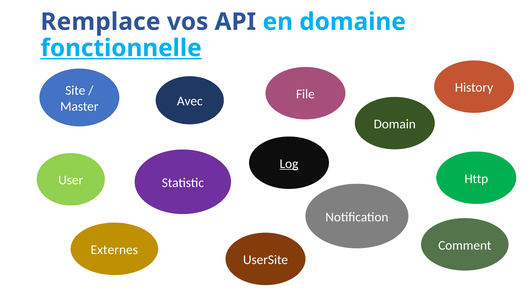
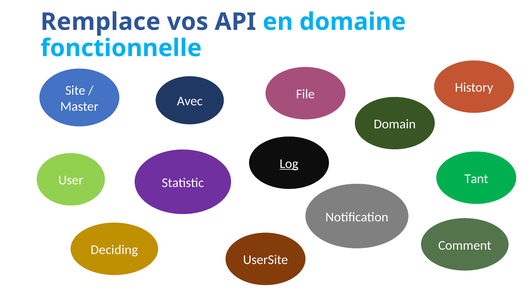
fonctionnelle underline: present -> none (121, 48)
Http: Http -> Tant (476, 178)
Externes: Externes -> Deciding (114, 249)
